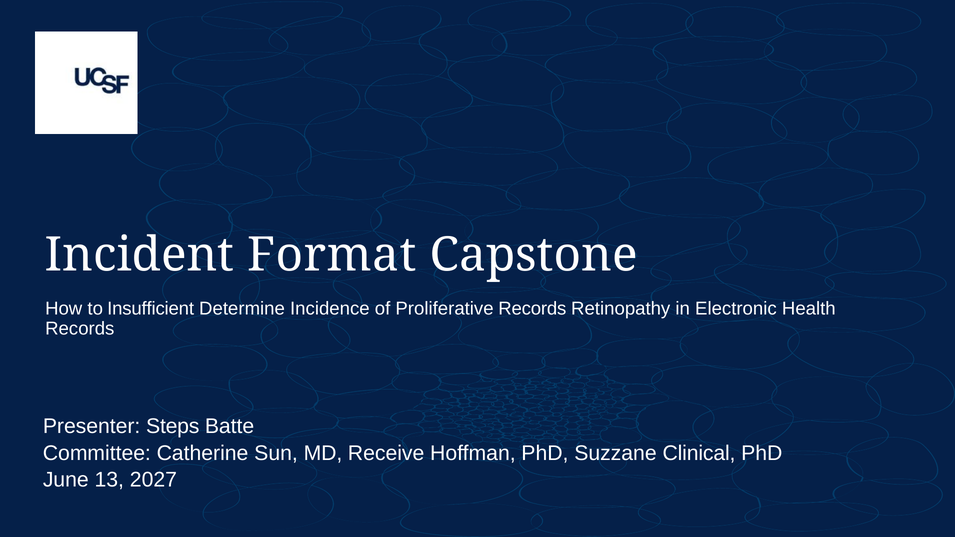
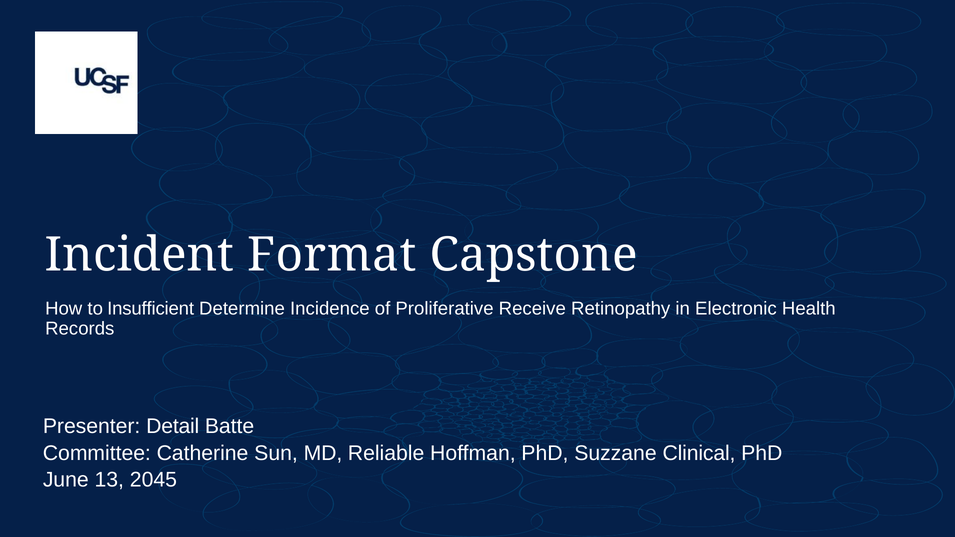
Proliferative Records: Records -> Receive (532, 309)
Steps: Steps -> Detail (173, 427)
Receive: Receive -> Reliable (386, 454)
2027: 2027 -> 2045 (153, 480)
